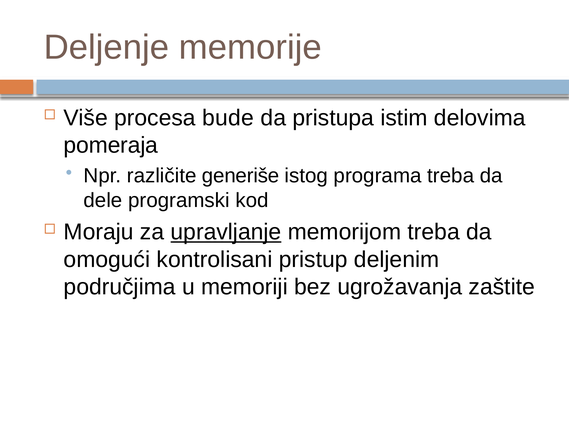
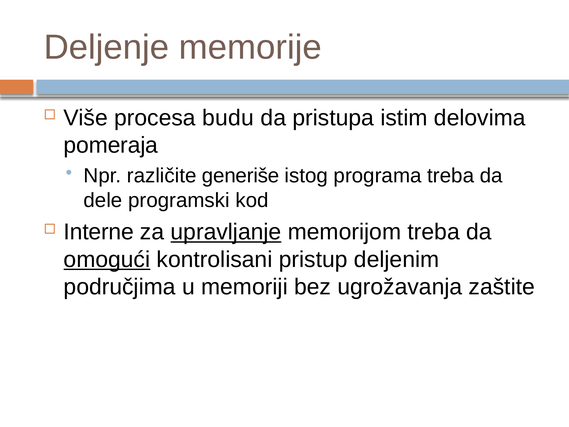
bude: bude -> budu (228, 118)
Moraju: Moraju -> Interne (99, 232)
omogući underline: none -> present (107, 259)
